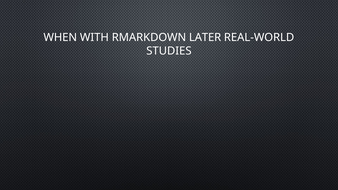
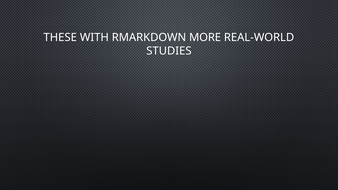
WHEN: WHEN -> THESE (60, 37)
LATER: LATER -> MORE (205, 37)
